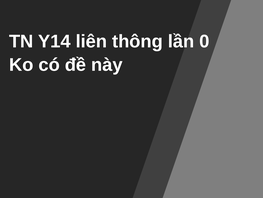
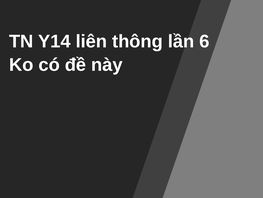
0: 0 -> 6 (204, 41)
